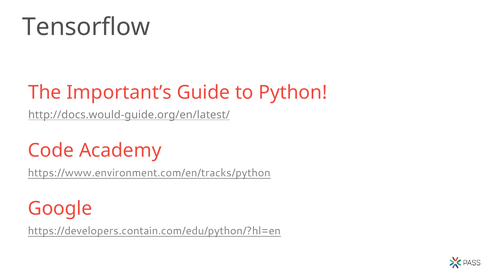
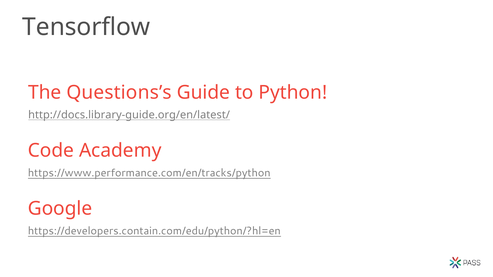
Important’s: Important’s -> Questions’s (119, 93)
http://docs.would-guide.org/en/latest/: http://docs.would-guide.org/en/latest/ -> http://docs.library-guide.org/en/latest/ (129, 115)
https://www.environment.com/en/tracks/python: https://www.environment.com/en/tracks/python -> https://www.performance.com/en/tracks/python (149, 173)
